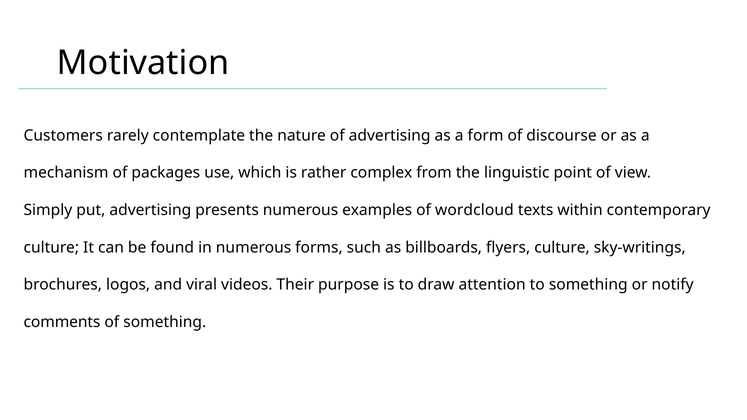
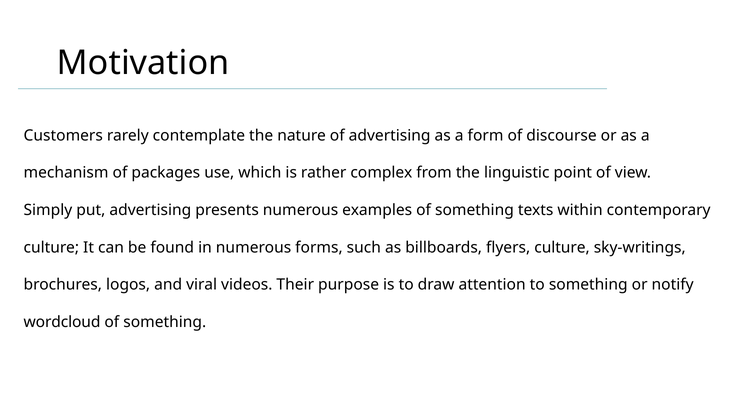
examples of wordcloud: wordcloud -> something (474, 210)
comments: comments -> wordcloud (62, 322)
